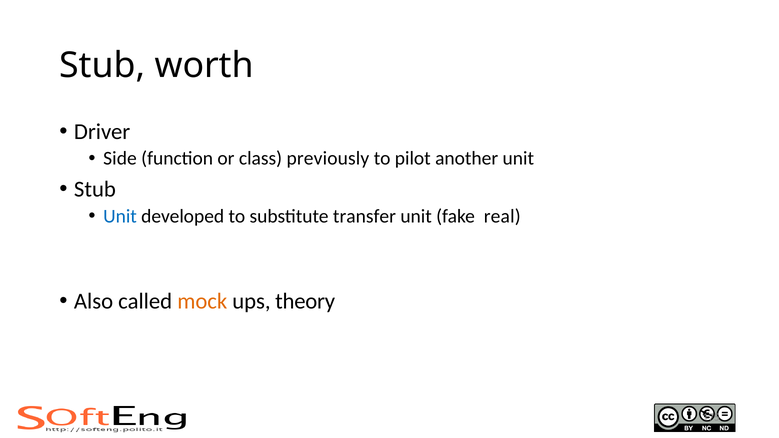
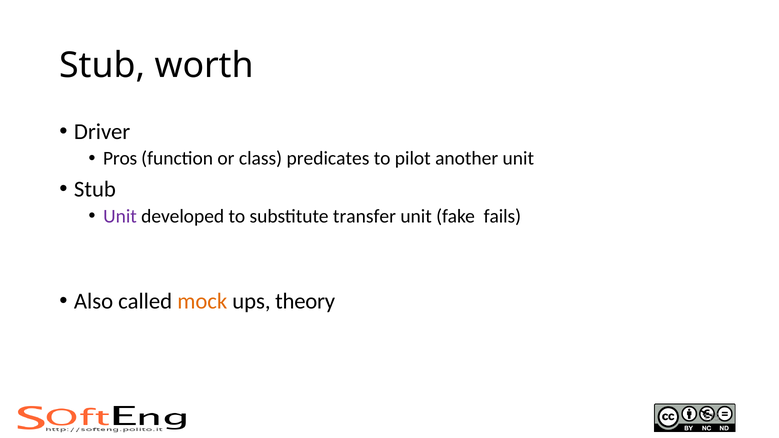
Side: Side -> Pros (120, 159)
previously: previously -> predicates (328, 159)
Unit colour: blue -> purple (120, 216)
real: real -> fails (502, 216)
